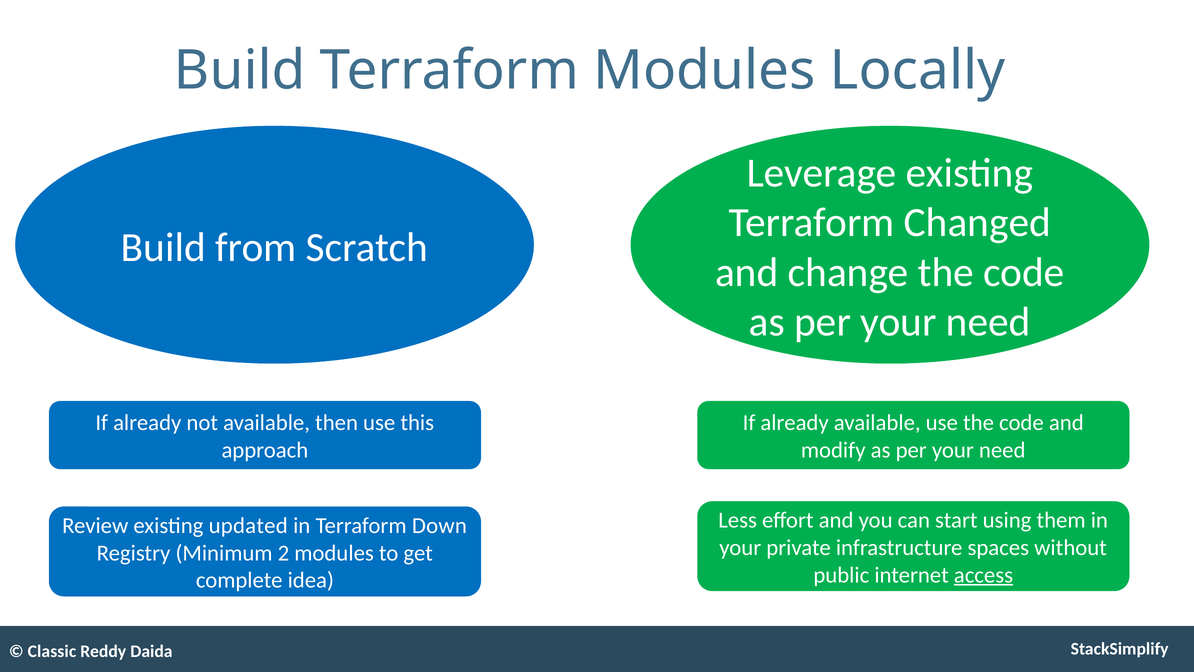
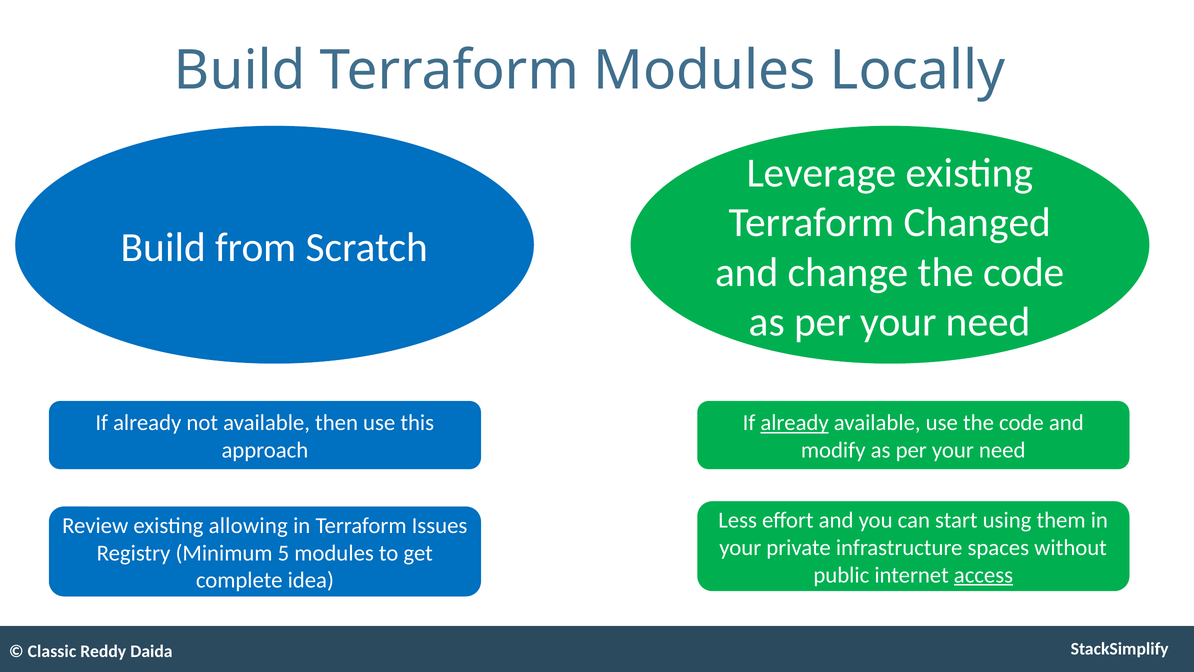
already underline: none -> present (795, 423)
updated: updated -> allowing (248, 525)
Down: Down -> Issues (440, 525)
2: 2 -> 5 (283, 553)
